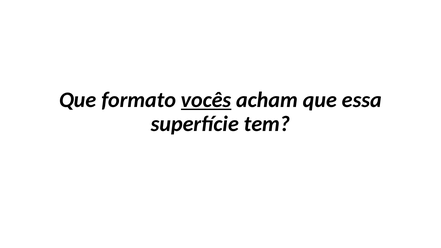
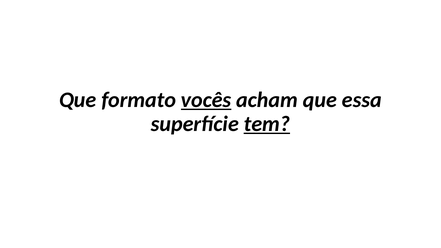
tem underline: none -> present (267, 124)
